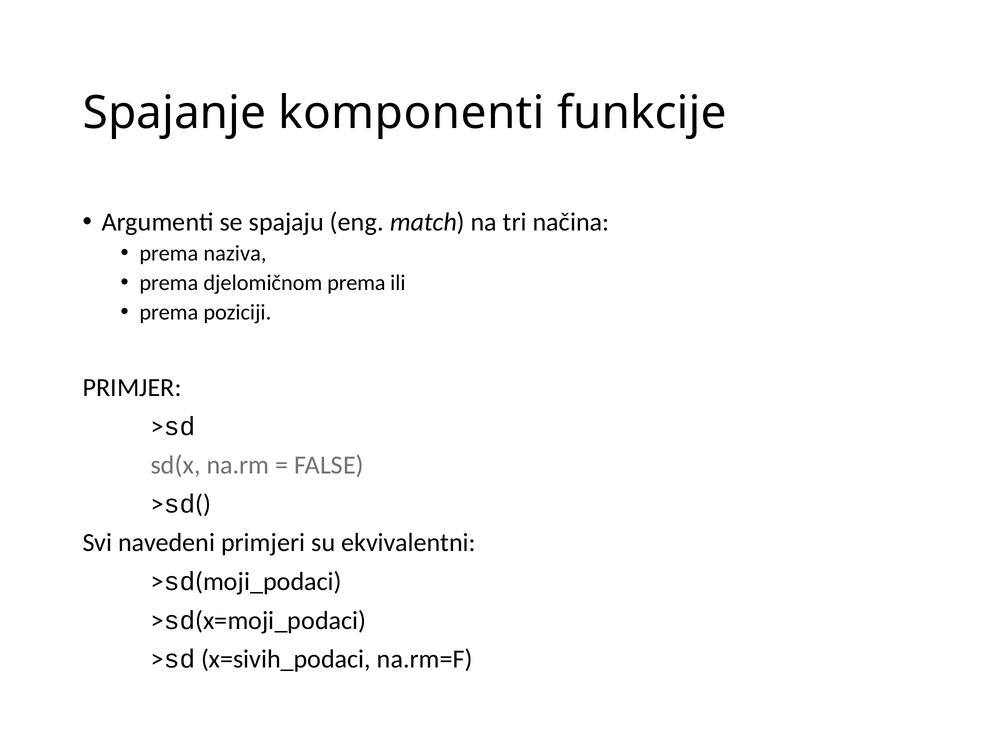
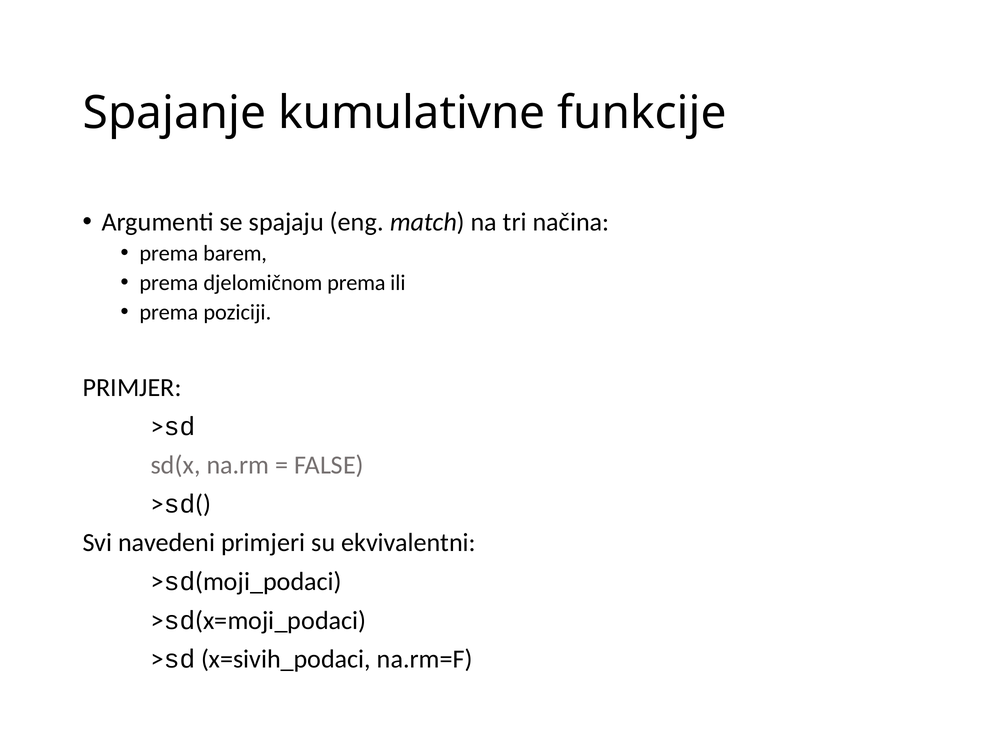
komponenti: komponenti -> kumulativne (412, 113)
naziva: naziva -> barem (235, 253)
